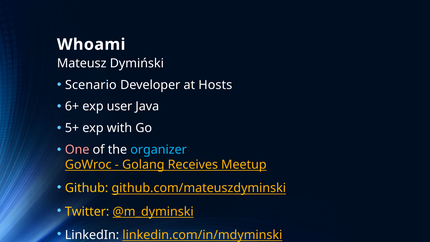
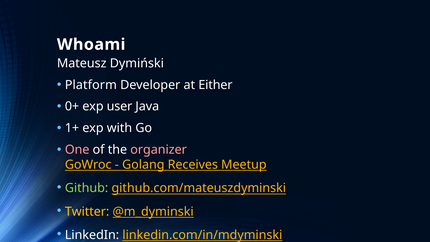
Scenario: Scenario -> Platform (91, 85)
Hosts: Hosts -> Either (215, 85)
6+: 6+ -> 0+ (72, 106)
5+: 5+ -> 1+ (72, 128)
organizer colour: light blue -> pink (159, 150)
Github colour: yellow -> light green (87, 188)
